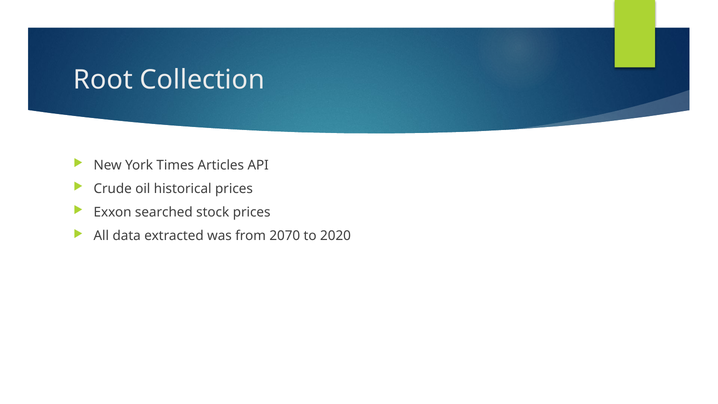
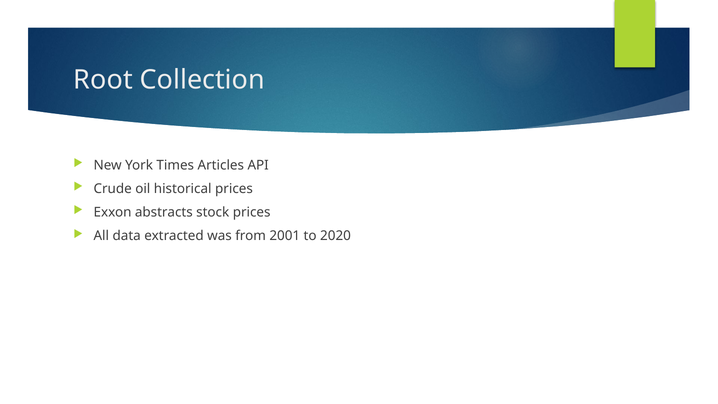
searched: searched -> abstracts (164, 212)
2070: 2070 -> 2001 (285, 236)
